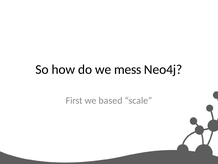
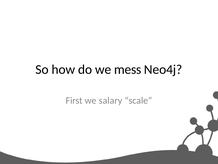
based: based -> salary (111, 100)
